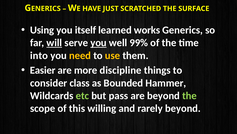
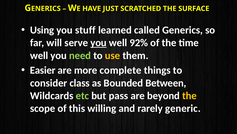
itself: itself -> stuff (85, 30)
works: works -> called (147, 30)
will underline: present -> none (54, 43)
99%: 99% -> 92% (139, 43)
into: into -> well (39, 55)
need colour: yellow -> light green (80, 55)
discipline: discipline -> complete (121, 70)
Hammer: Hammer -> Between (166, 83)
the colour: light green -> yellow (189, 95)
rarely beyond: beyond -> generic (183, 108)
